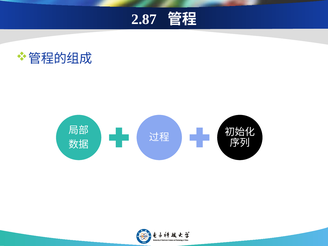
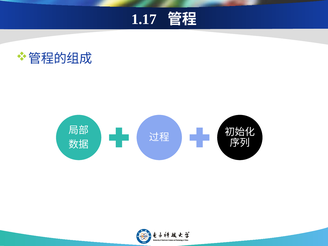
2.87: 2.87 -> 1.17 (144, 19)
